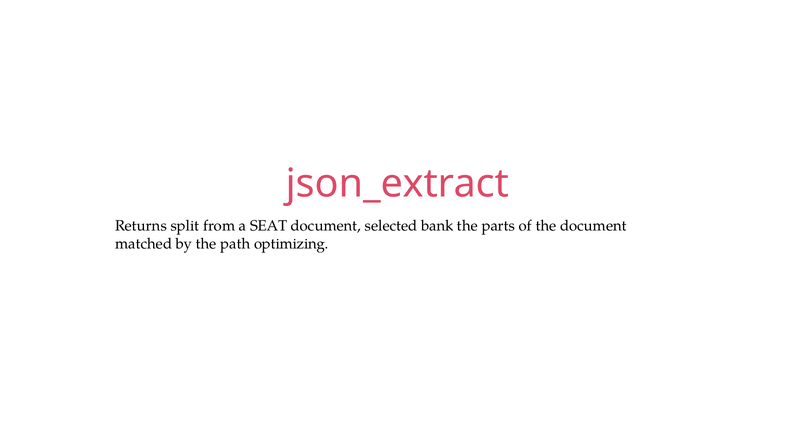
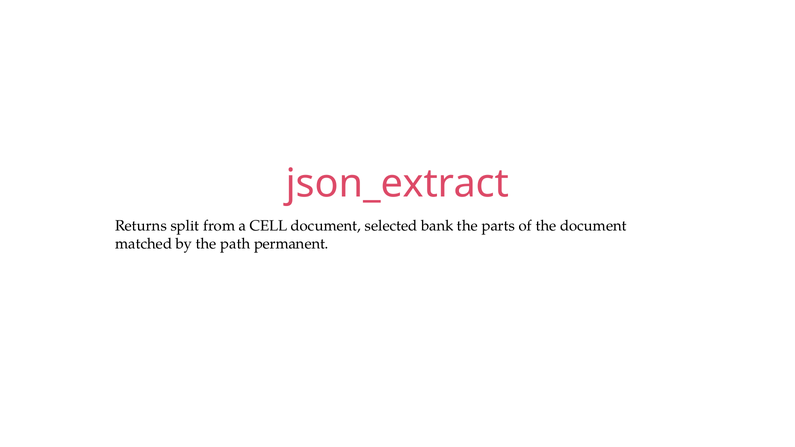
SEAT: SEAT -> CELL (269, 226)
optimizing: optimizing -> permanent (291, 244)
